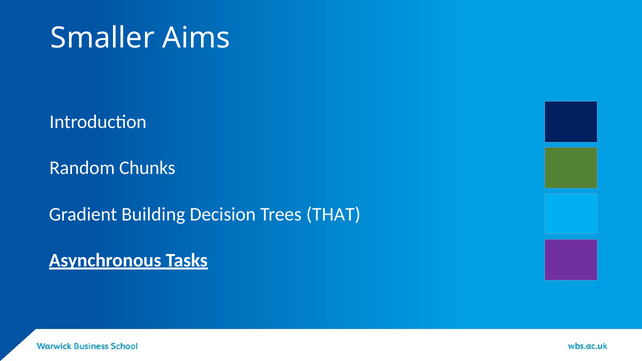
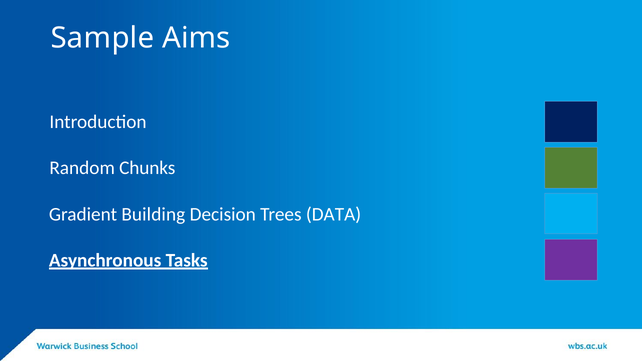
Smaller: Smaller -> Sample (102, 38)
THAT: THAT -> DATA (334, 215)
